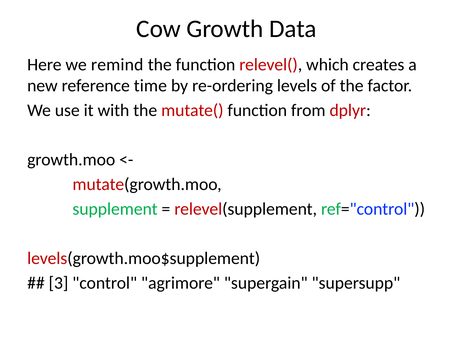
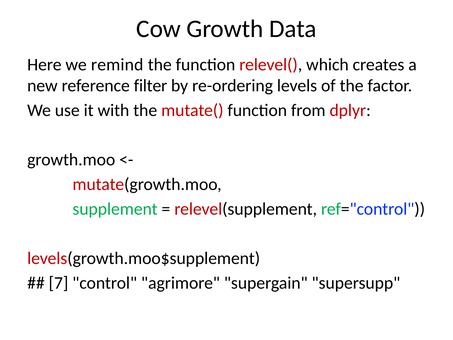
time: time -> filter (151, 86)
3: 3 -> 7 (58, 283)
